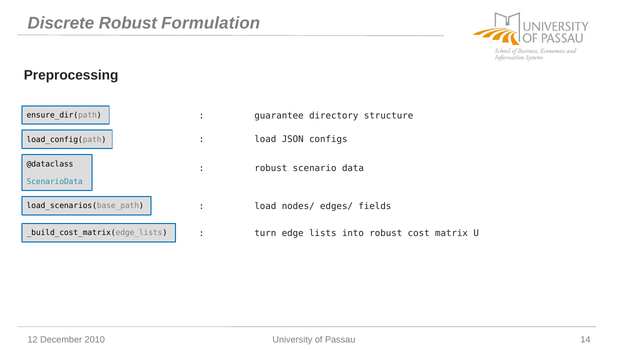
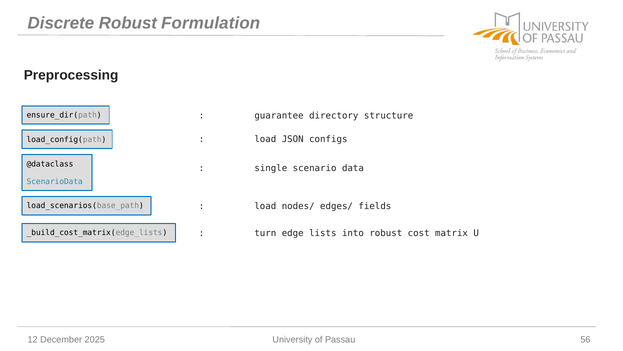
robust: robust -> single (271, 168)
2010: 2010 -> 2025 (95, 339)
14: 14 -> 56 (585, 339)
